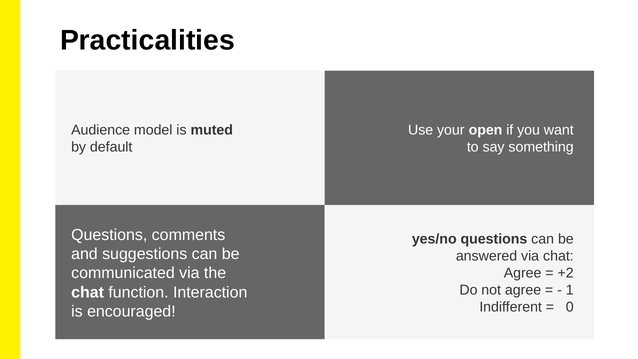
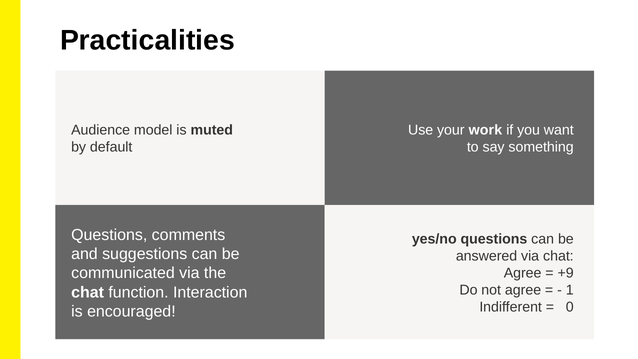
open: open -> work (485, 130)
+2: +2 -> +9 (566, 273)
